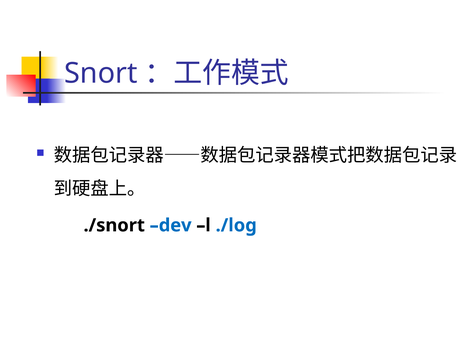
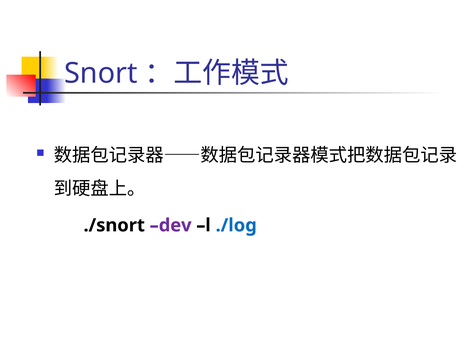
dev colour: blue -> purple (171, 225)
